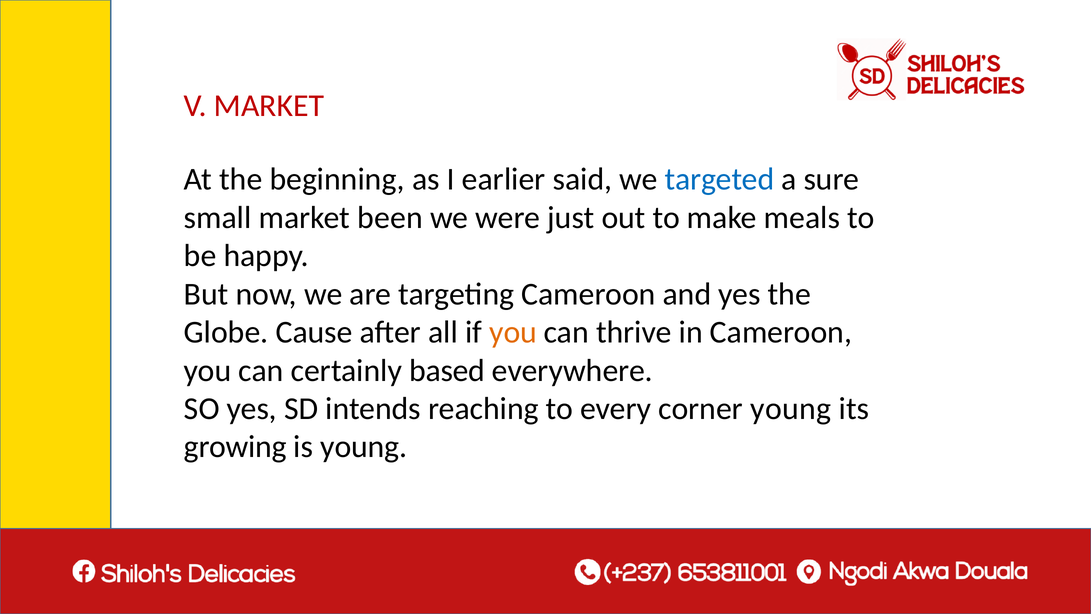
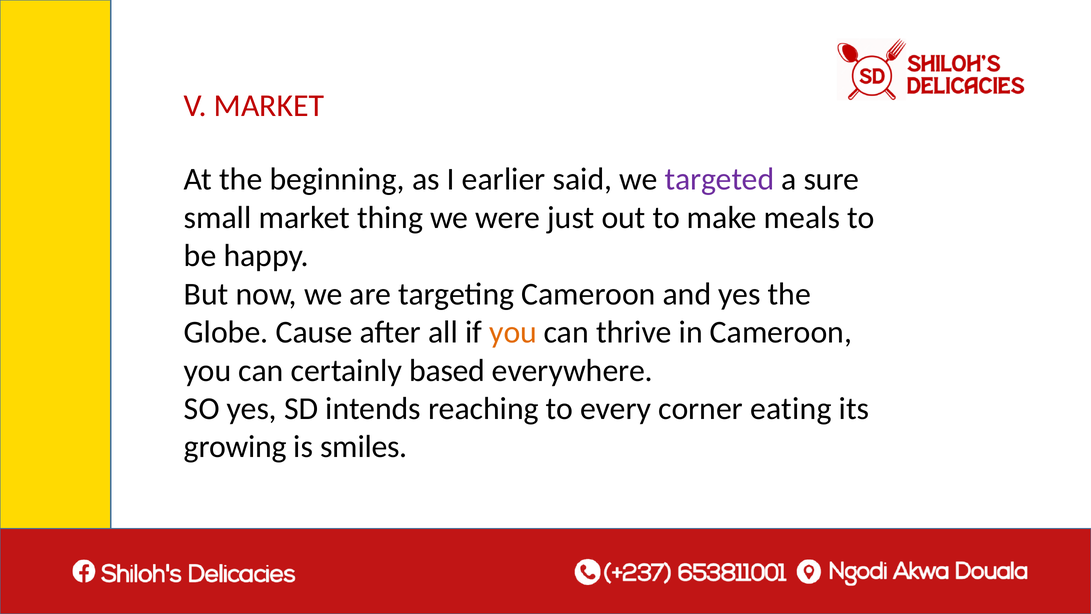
targeted colour: blue -> purple (720, 179)
been: been -> thing (390, 218)
corner young: young -> eating (791, 409)
is young: young -> smiles (364, 447)
